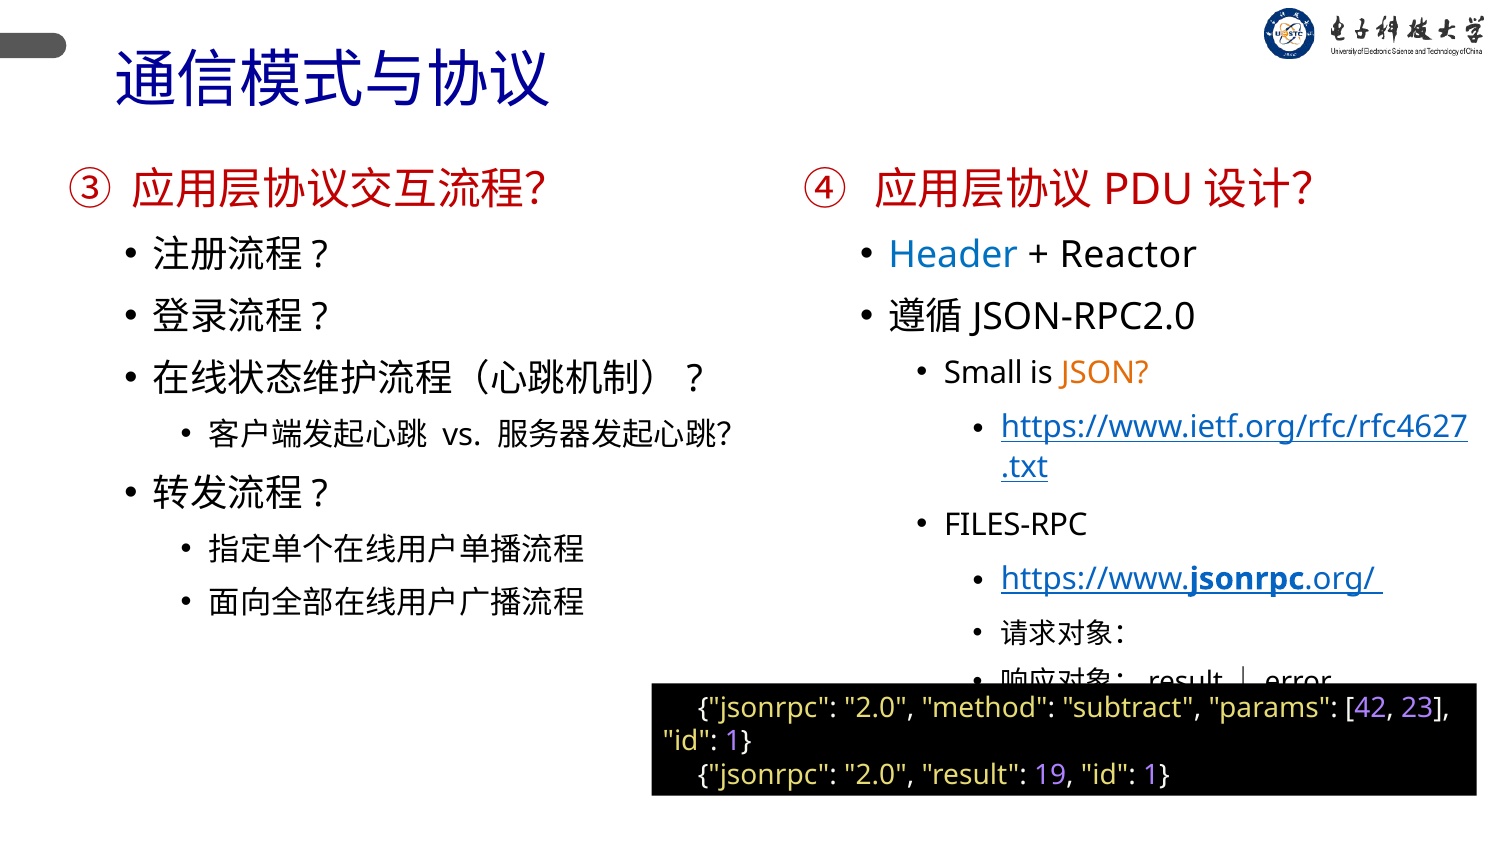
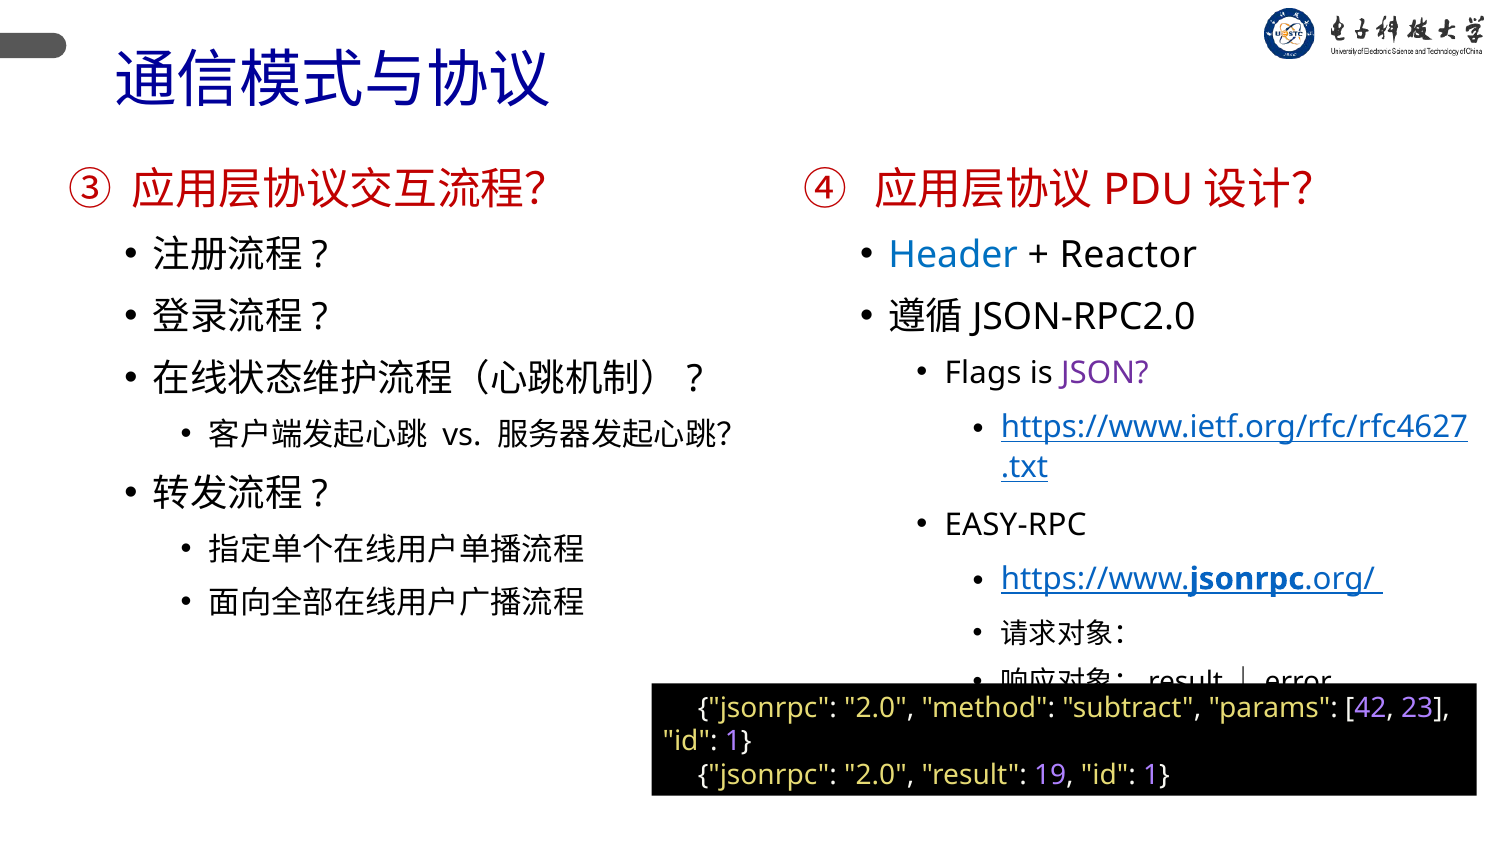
Small: Small -> Flags (983, 373)
JSON colour: orange -> purple (1105, 373)
FILES-RPC: FILES-RPC -> EASY-RPC (1016, 525)
